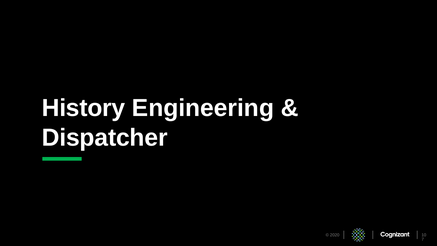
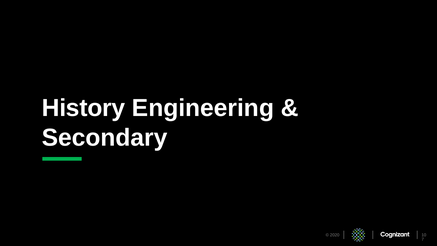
Dispatcher: Dispatcher -> Secondary (105, 137)
